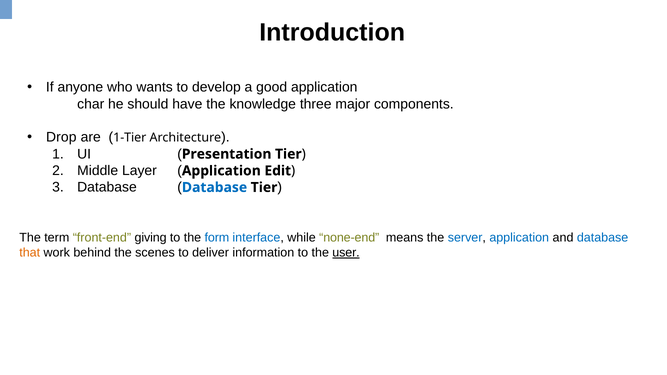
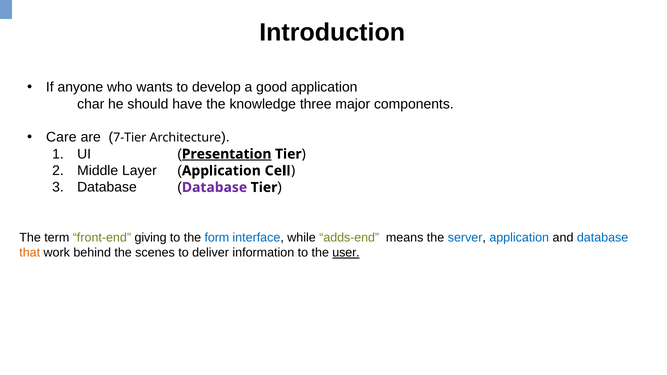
Drop: Drop -> Care (61, 137)
1-Tier: 1-Tier -> 7-Tier (130, 138)
Presentation underline: none -> present (227, 154)
Edit: Edit -> Cell (278, 171)
Database colour: blue -> purple (215, 187)
none-end: none-end -> adds-end (349, 238)
